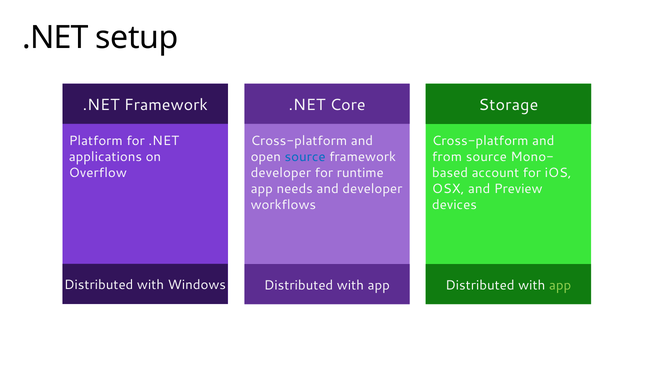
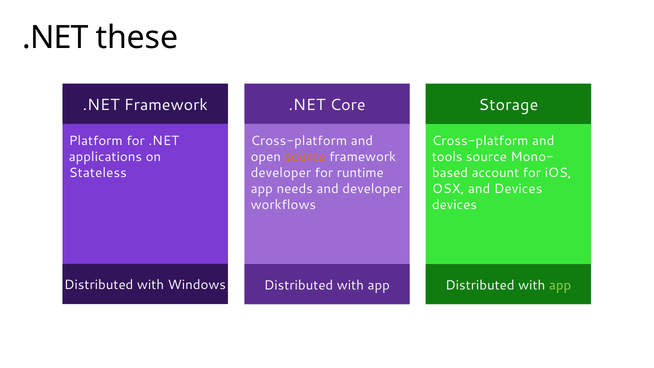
setup: setup -> these (137, 38)
source colour: blue -> orange (305, 157)
from: from -> tools (447, 157)
Overflow: Overflow -> Stateless (98, 173)
and Preview: Preview -> Devices (518, 189)
